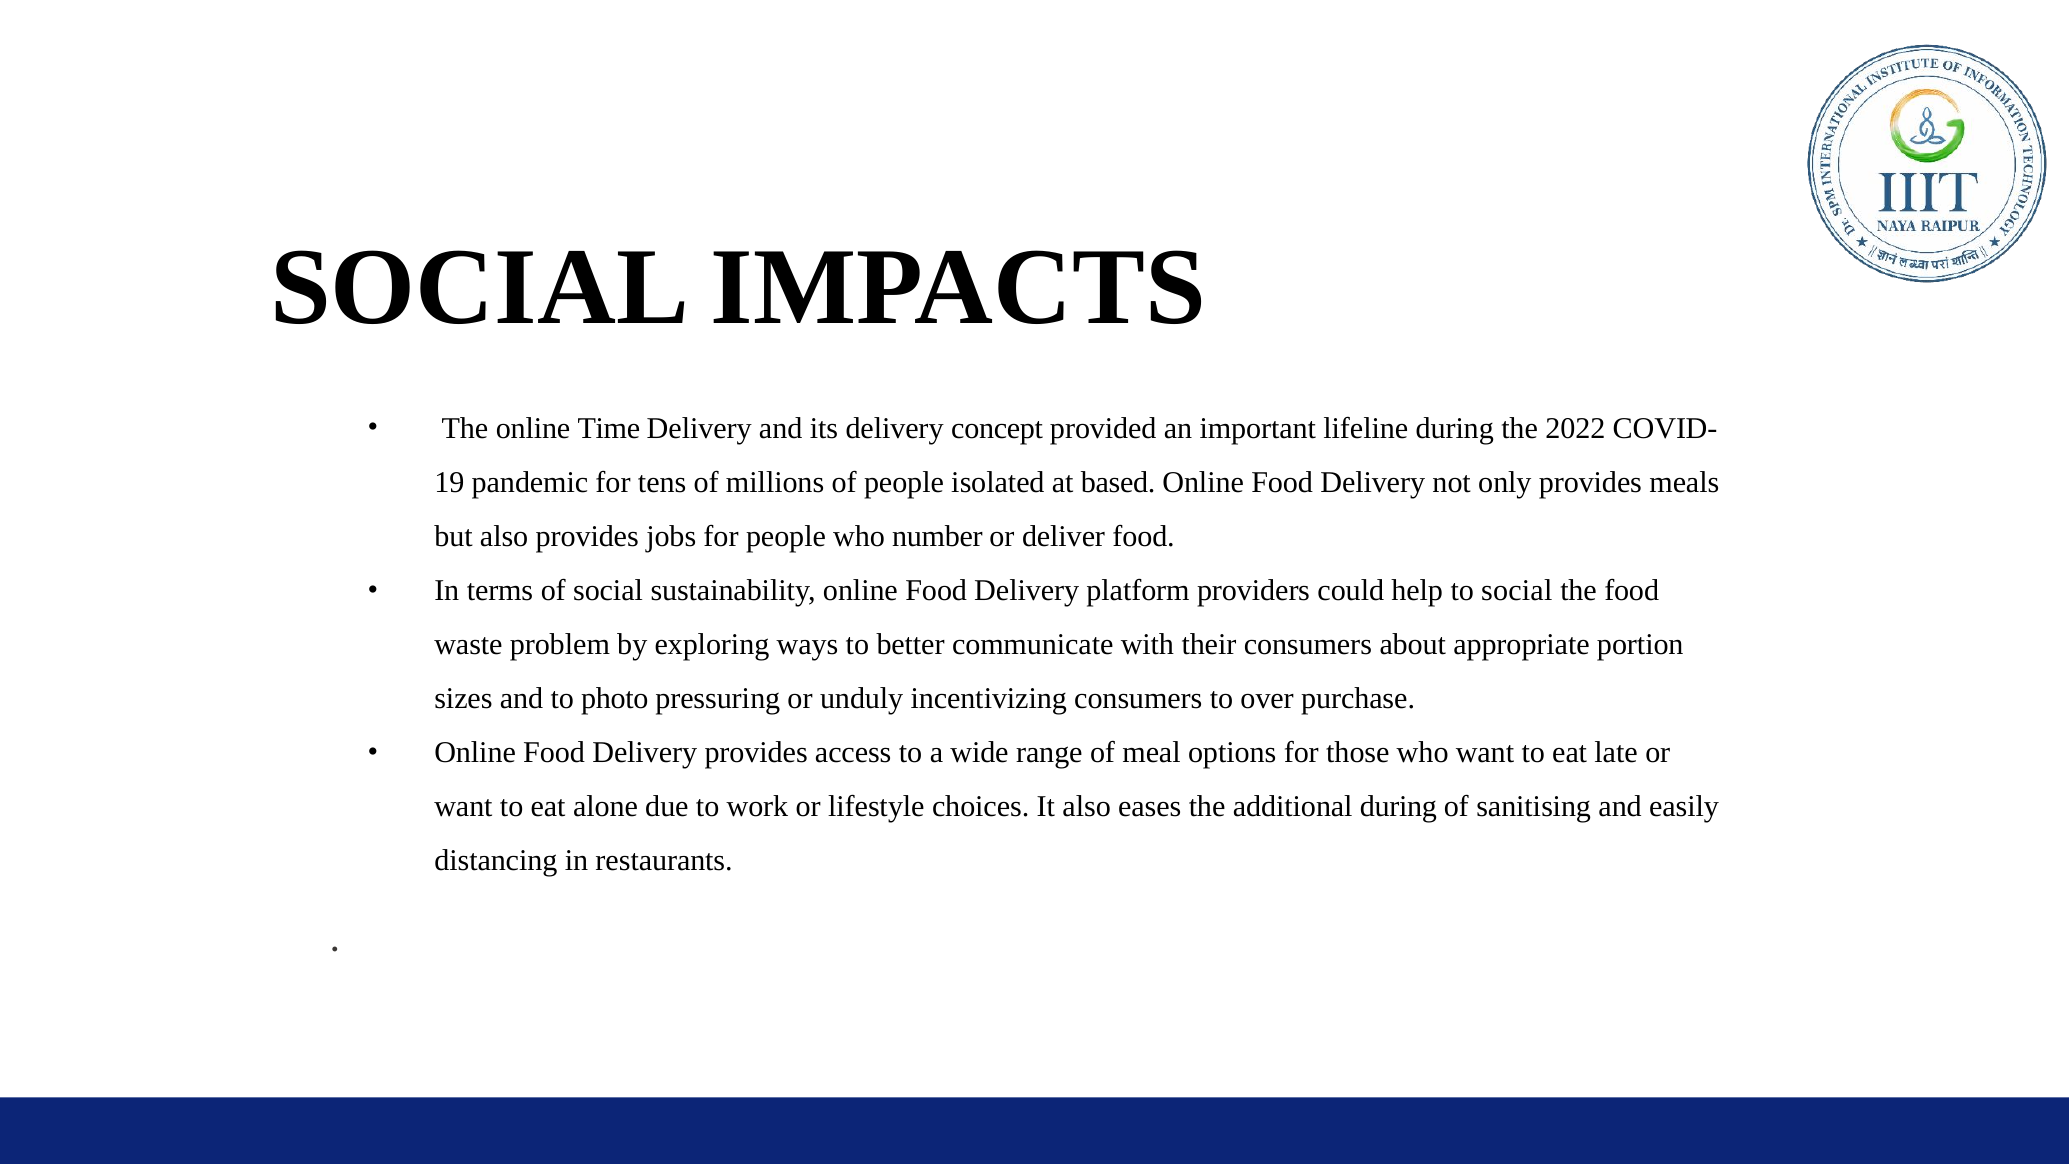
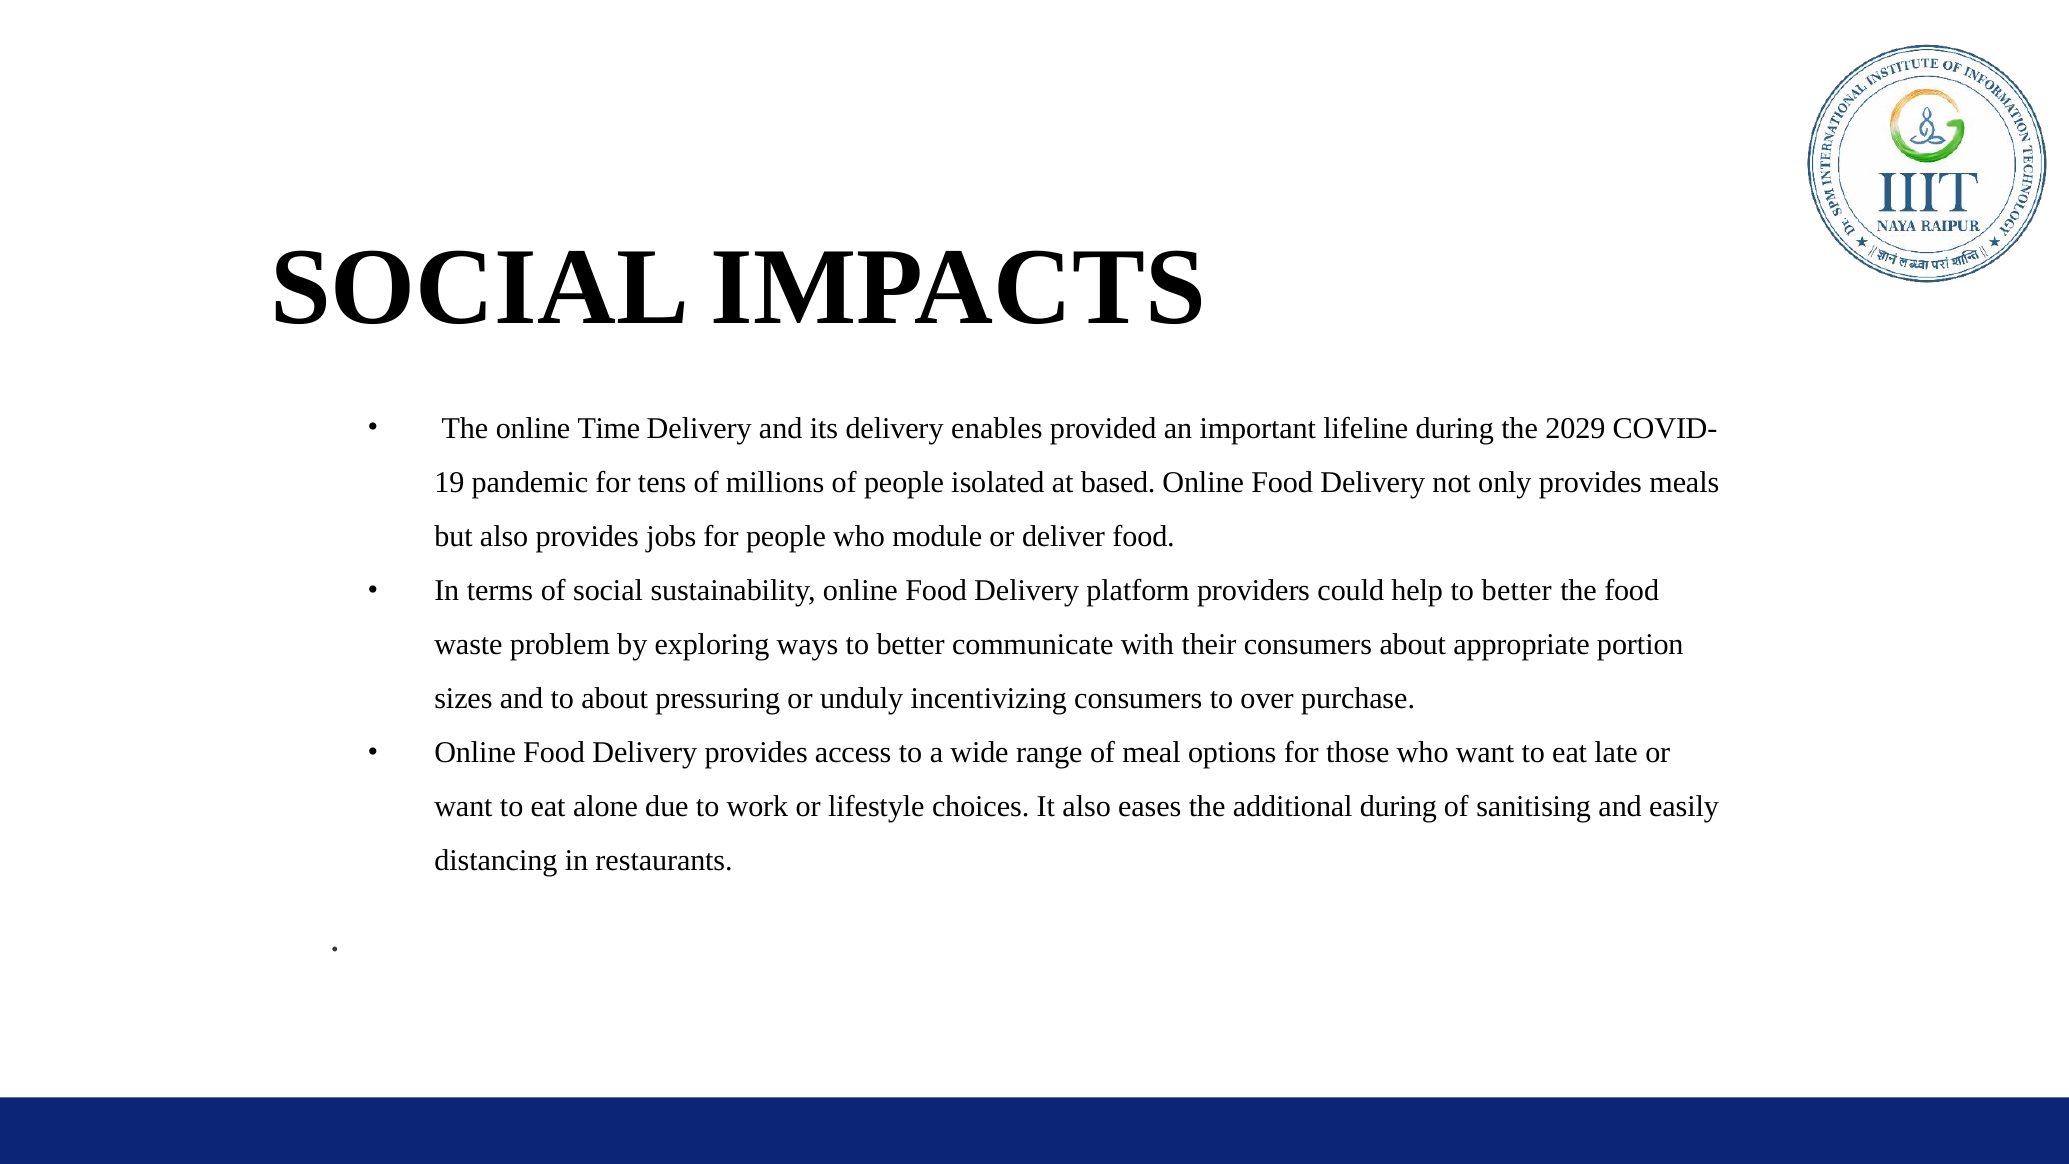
concept: concept -> enables (997, 429)
2022: 2022 -> 2029 (1575, 429)
number: number -> module (937, 537)
help to social: social -> better (1517, 591)
to photo: photo -> about (615, 699)
